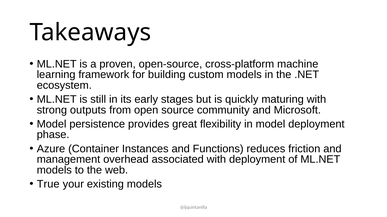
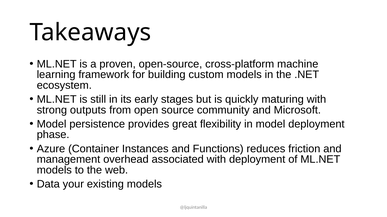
True: True -> Data (48, 185)
